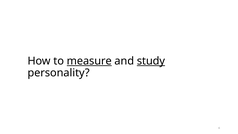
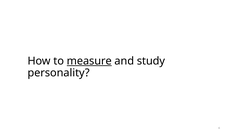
study underline: present -> none (151, 61)
